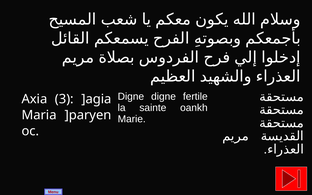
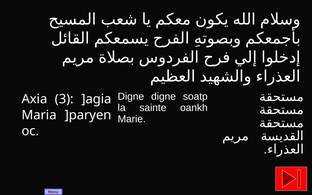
fertile: fertile -> soatp (195, 96)
